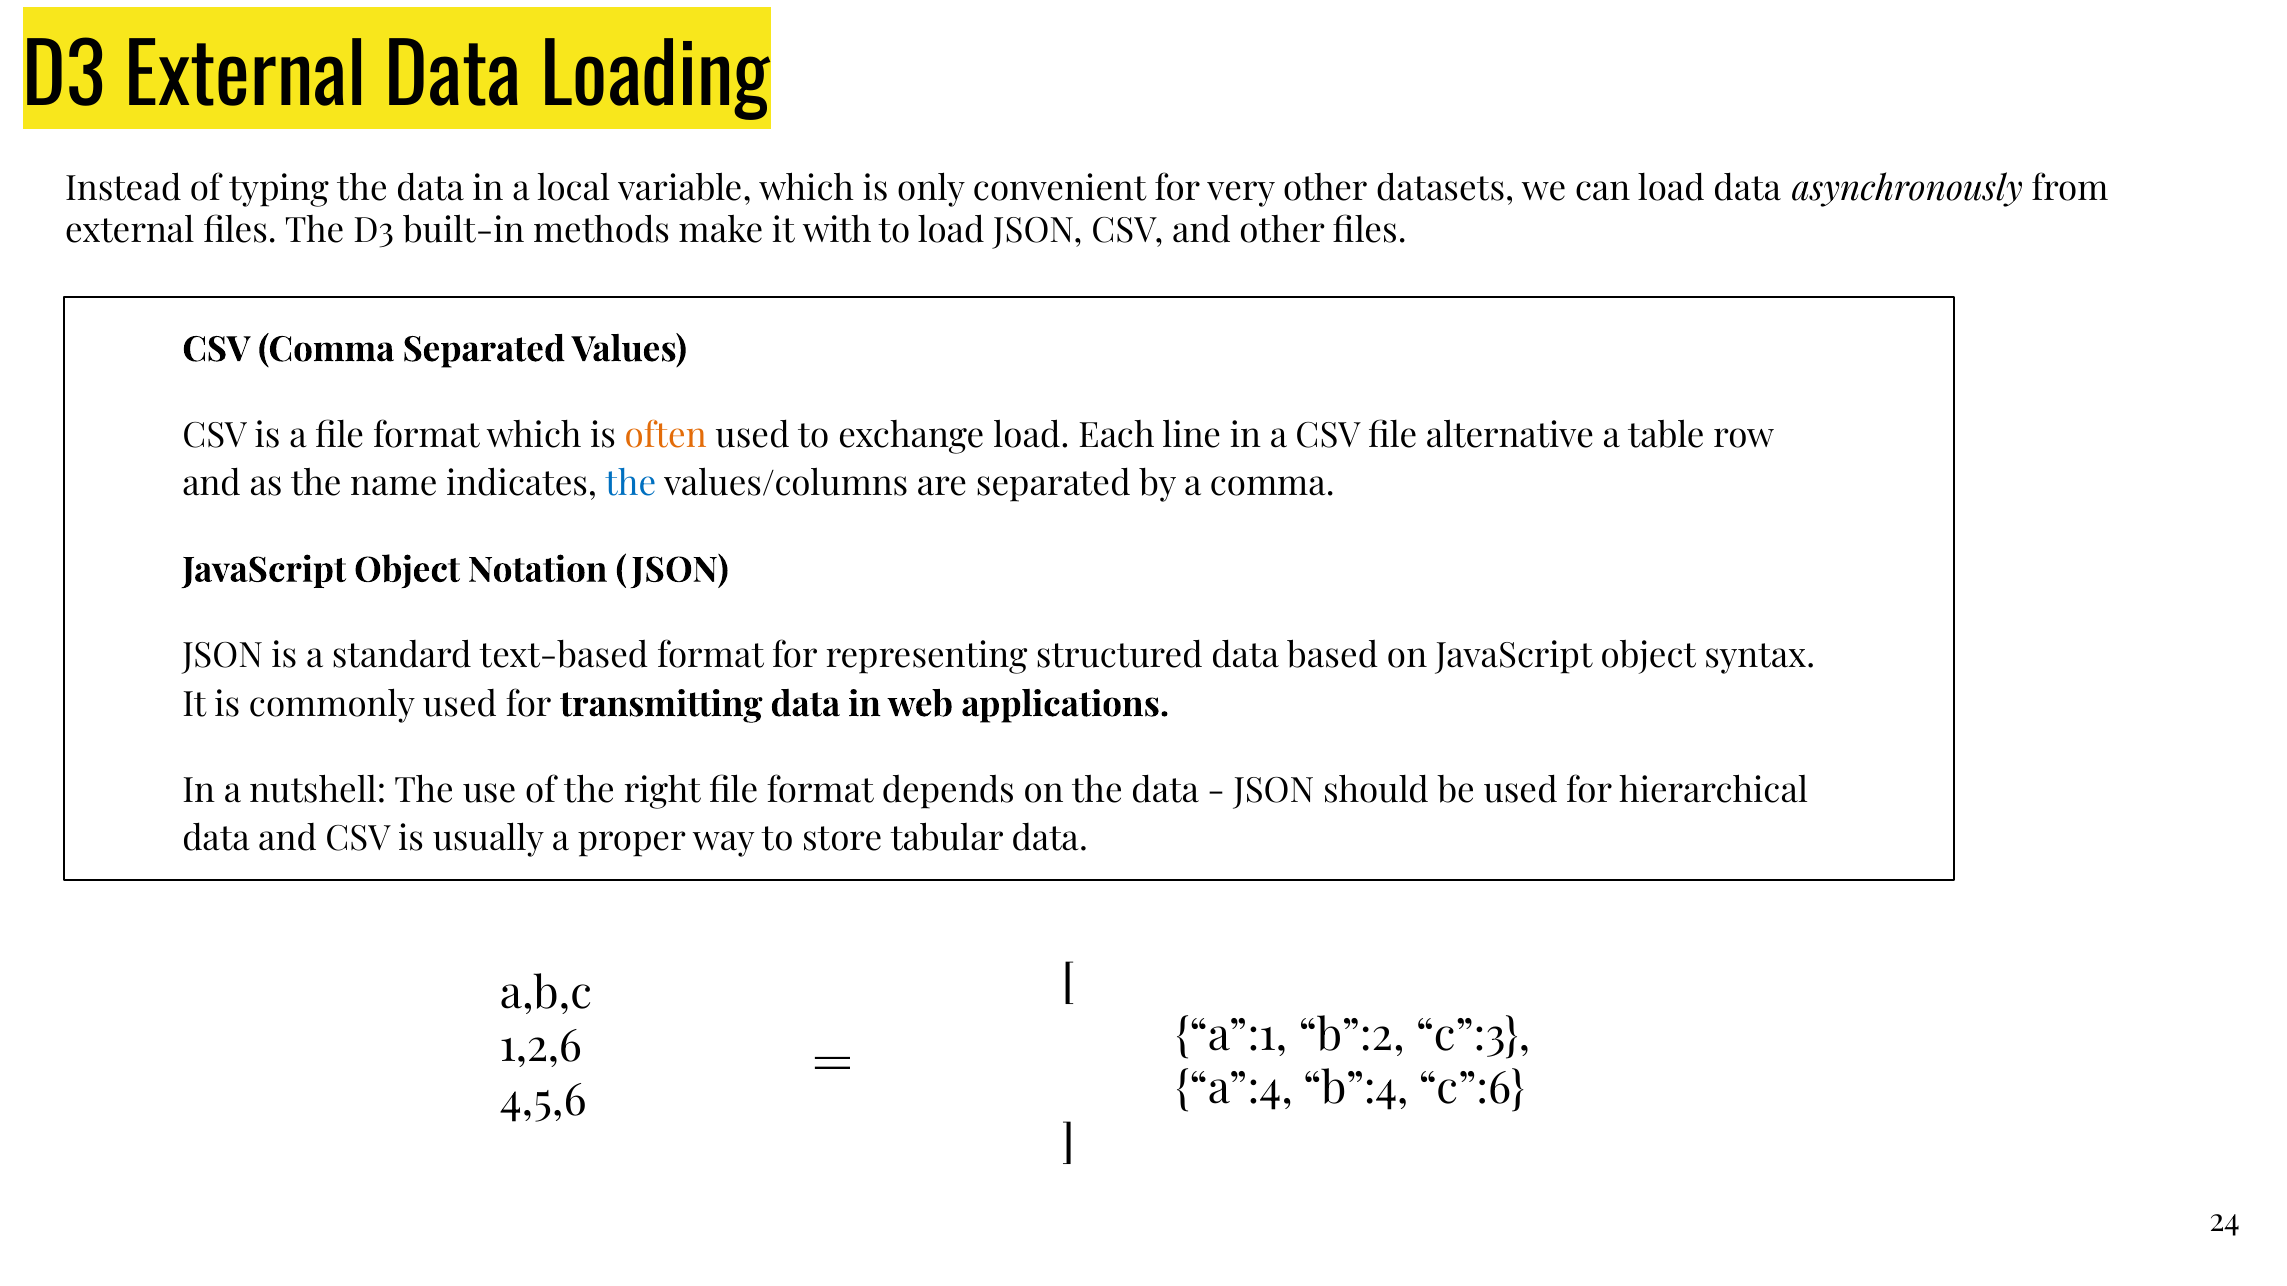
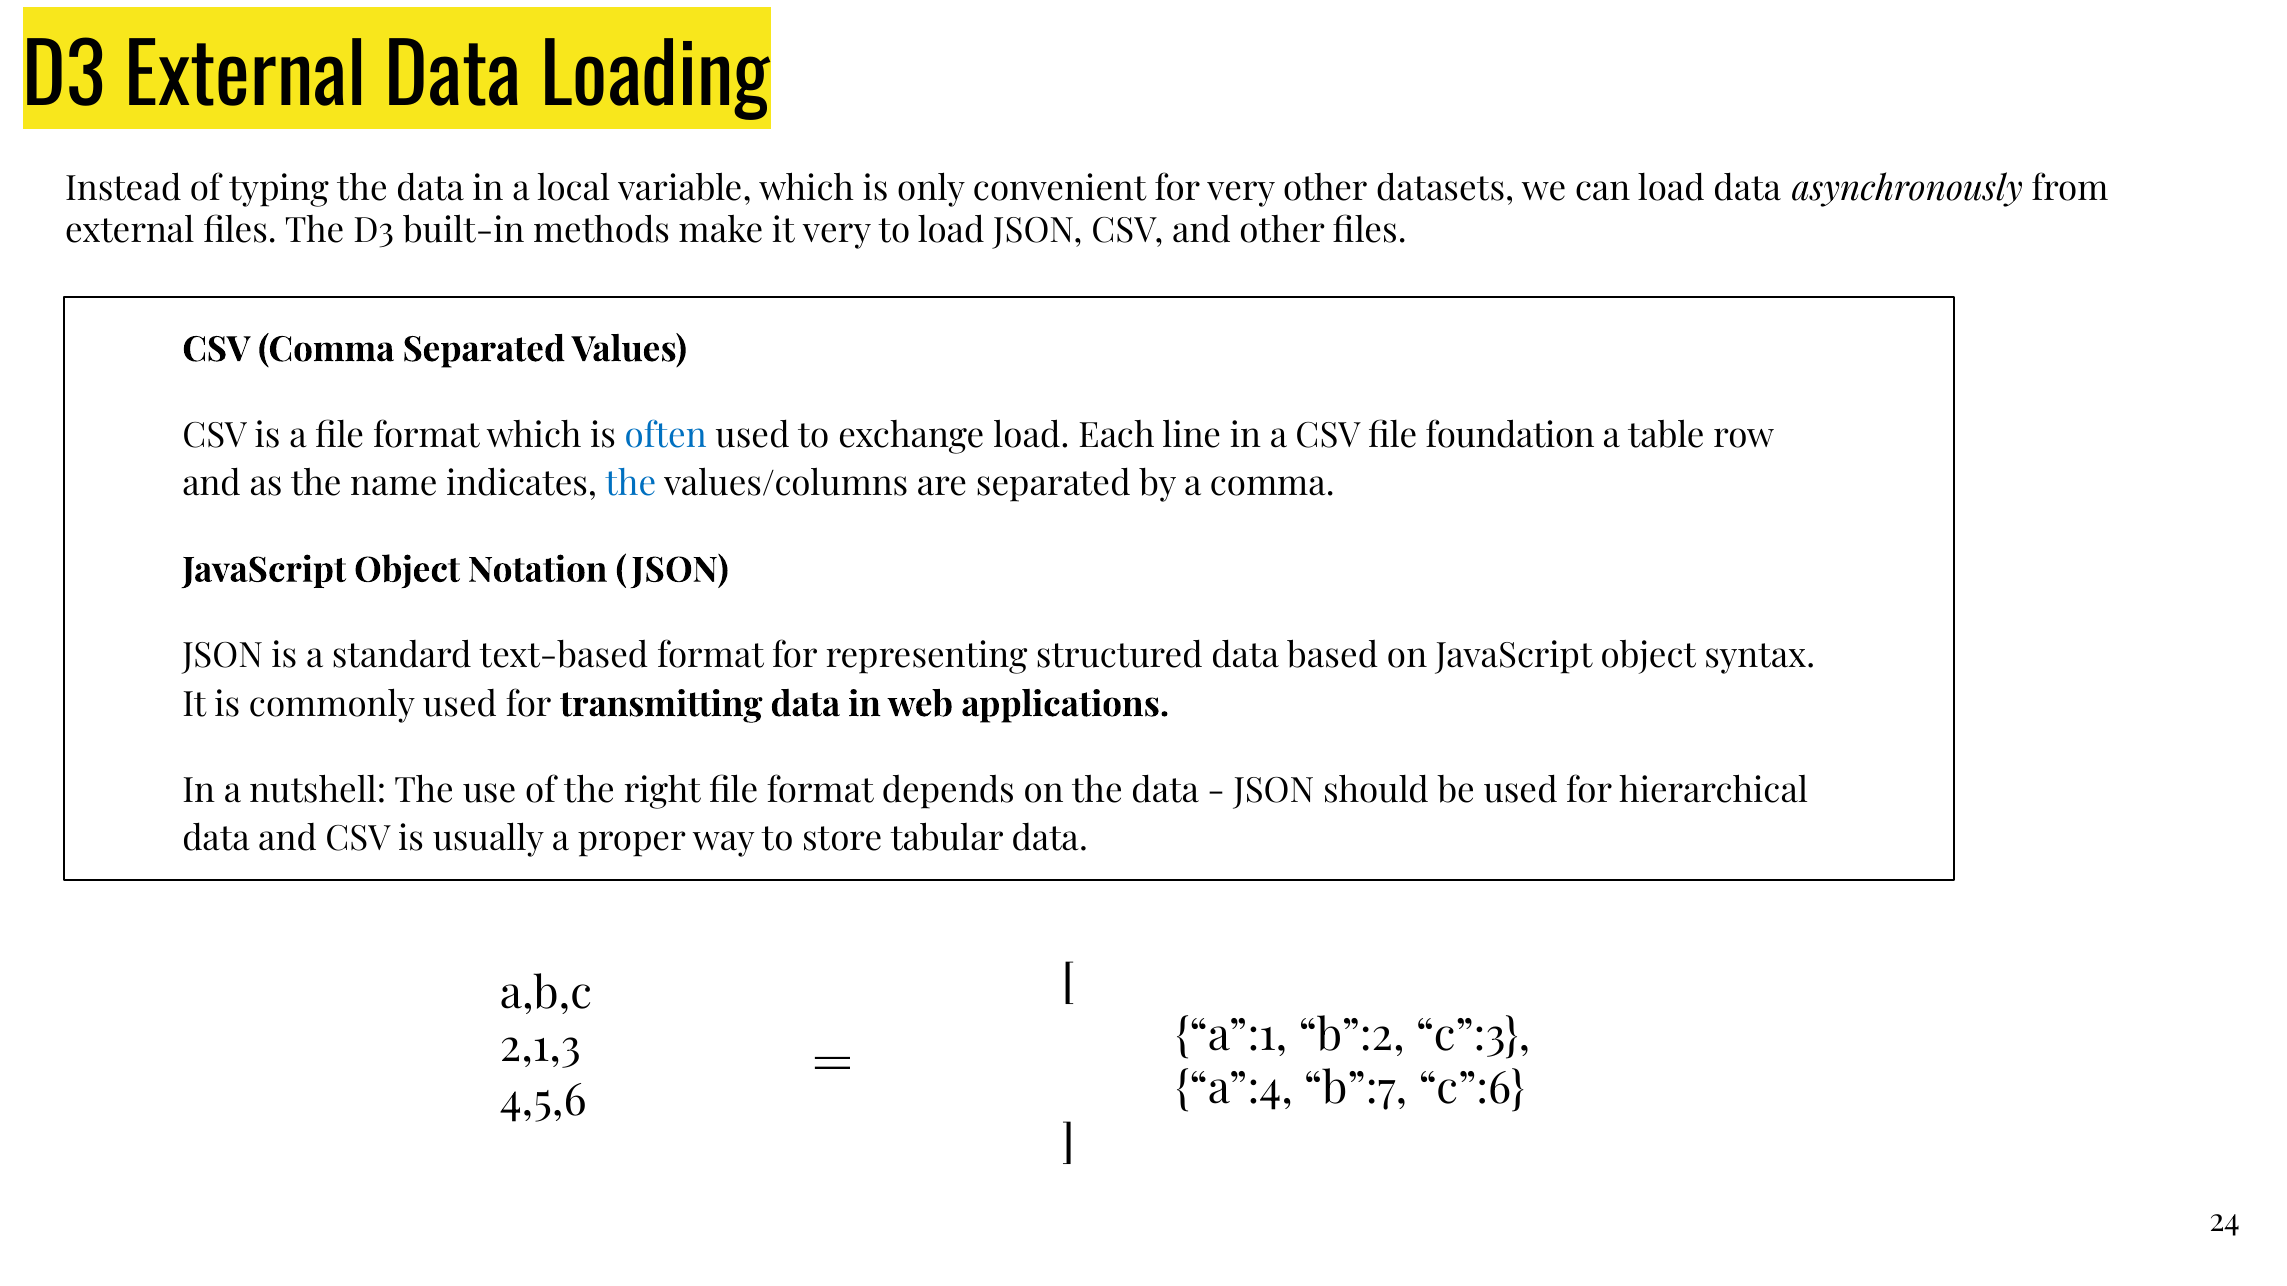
it with: with -> very (837, 231)
often colour: orange -> blue (666, 436)
alternative: alternative -> foundation (1510, 436)
1,2,6: 1,2,6 -> 2,1,3 (540, 1048)
b”:4: b”:4 -> b”:7 (1356, 1089)
